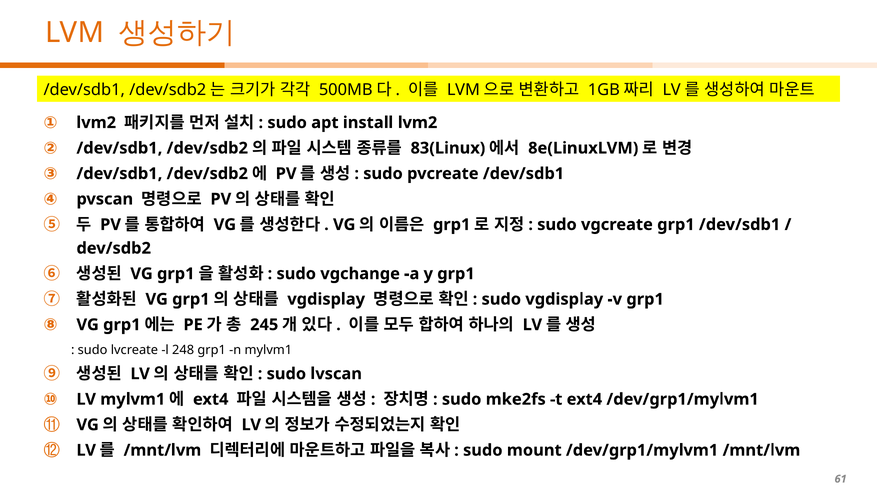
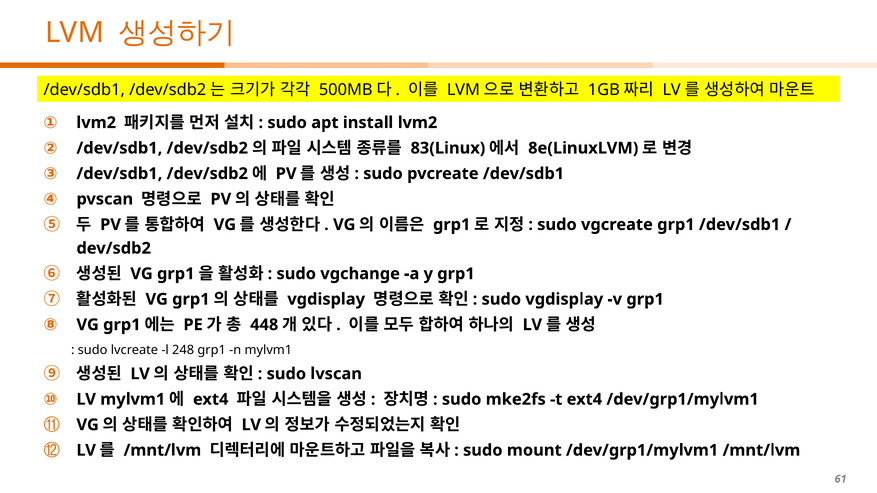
245: 245 -> 448 (264, 325)
